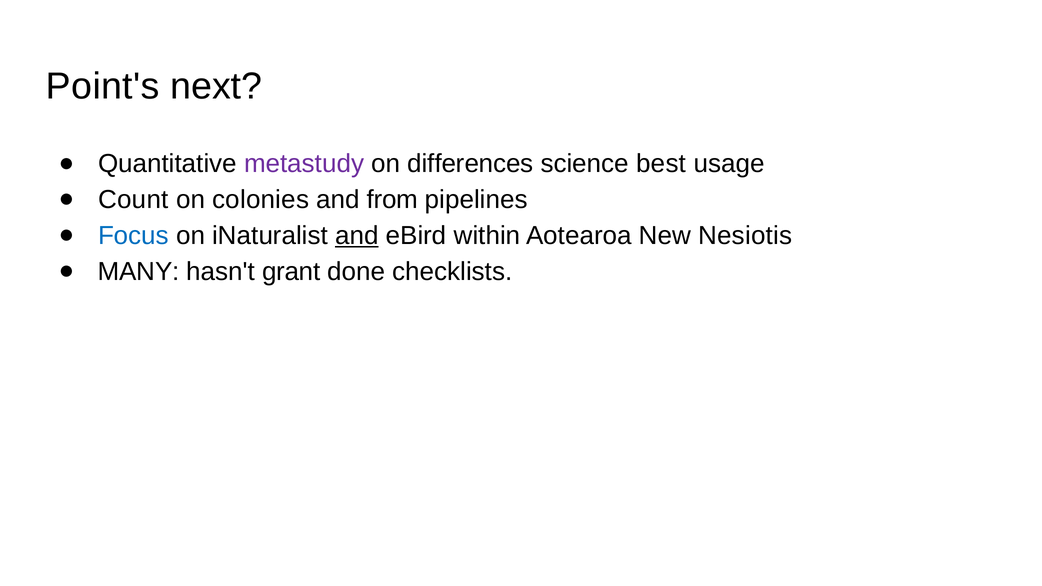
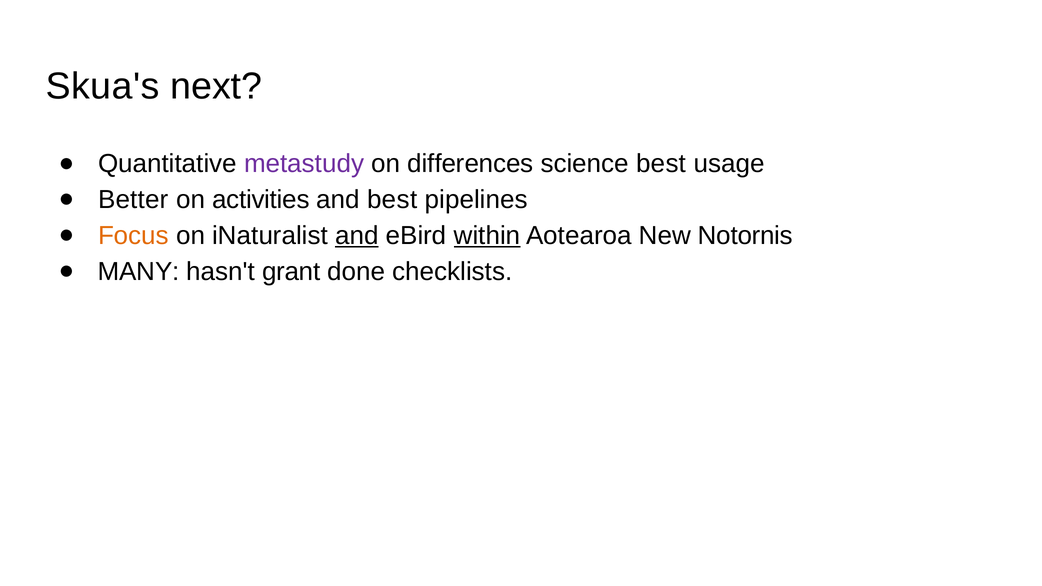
Point's: Point's -> Skua's (103, 86)
Count: Count -> Better (133, 200)
colonies: colonies -> activities (261, 200)
and from: from -> best (392, 200)
Focus colour: blue -> orange (133, 236)
within underline: none -> present (487, 236)
Nesiotis: Nesiotis -> Notornis (745, 236)
